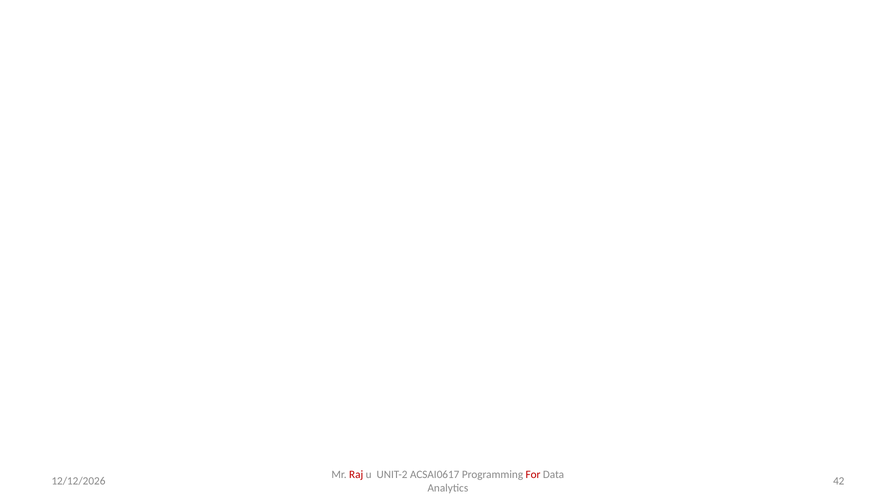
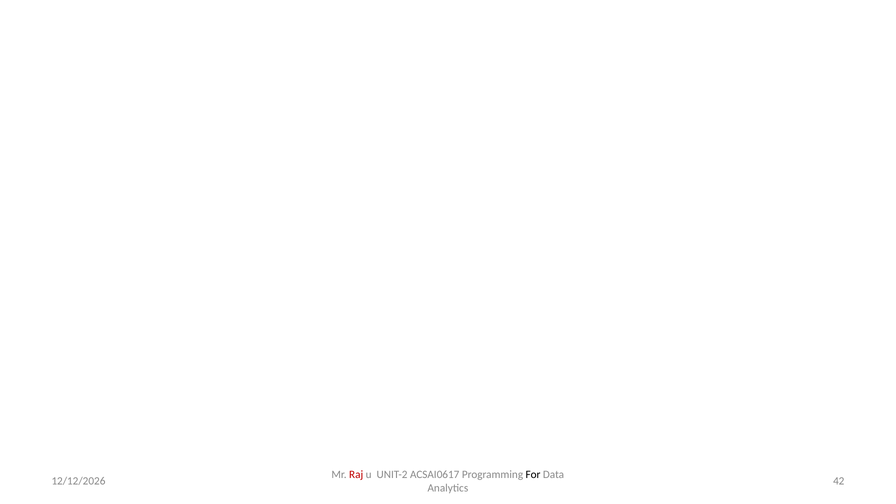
For colour: red -> black (533, 475)
